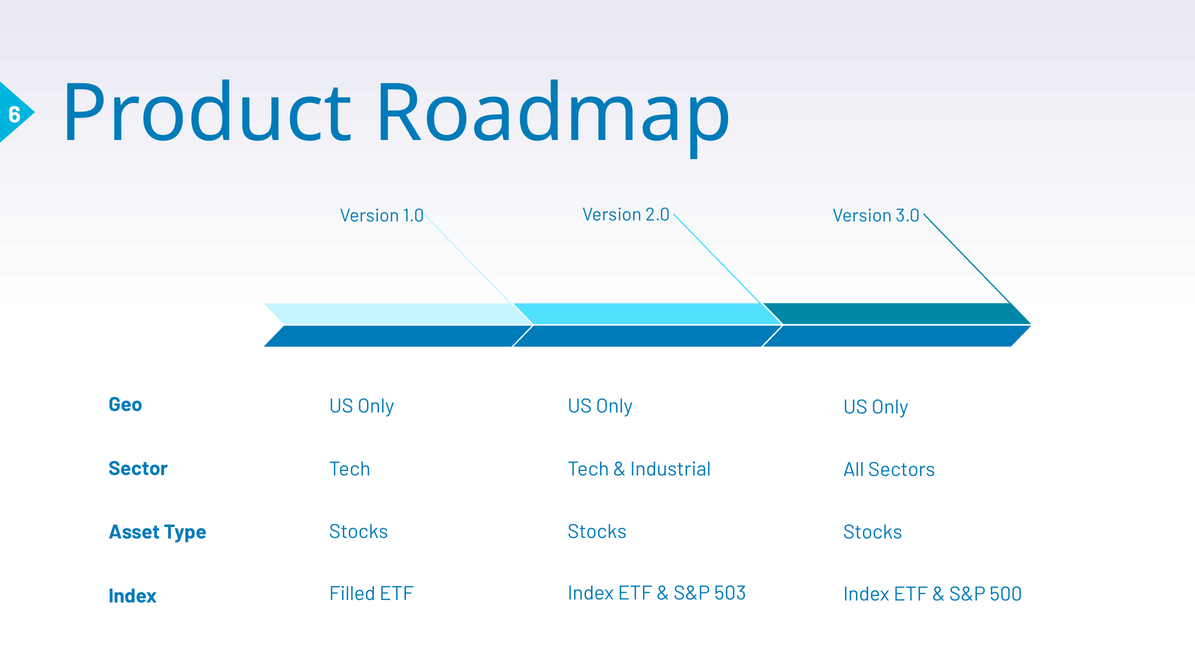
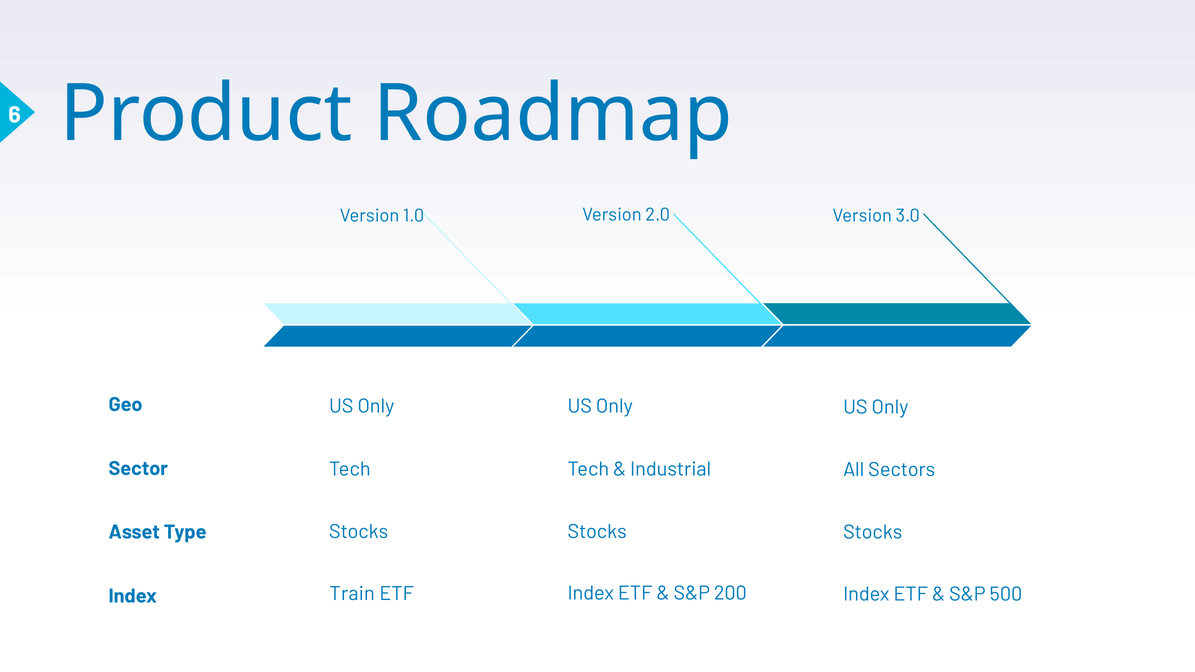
Filled: Filled -> Train (352, 594)
503: 503 -> 200 (730, 594)
